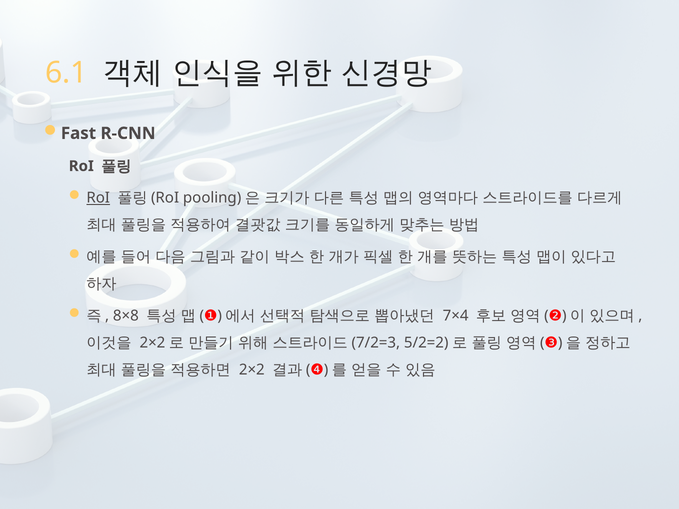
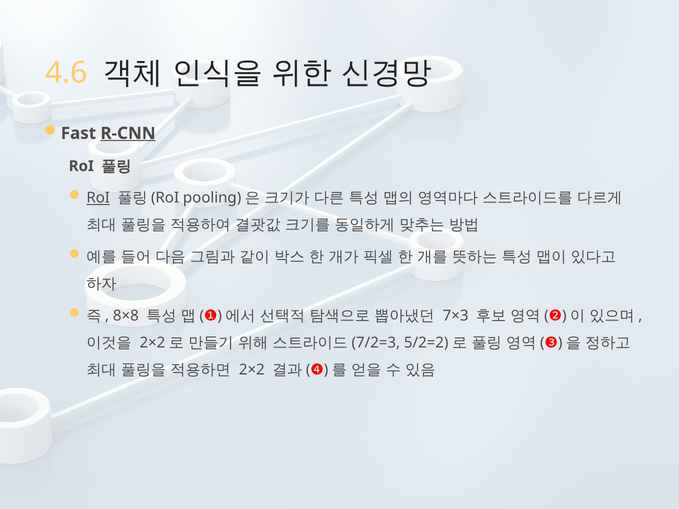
6.1: 6.1 -> 4.6 (66, 73)
R-CNN underline: none -> present (128, 133)
7×4: 7×4 -> 7×3 (456, 316)
